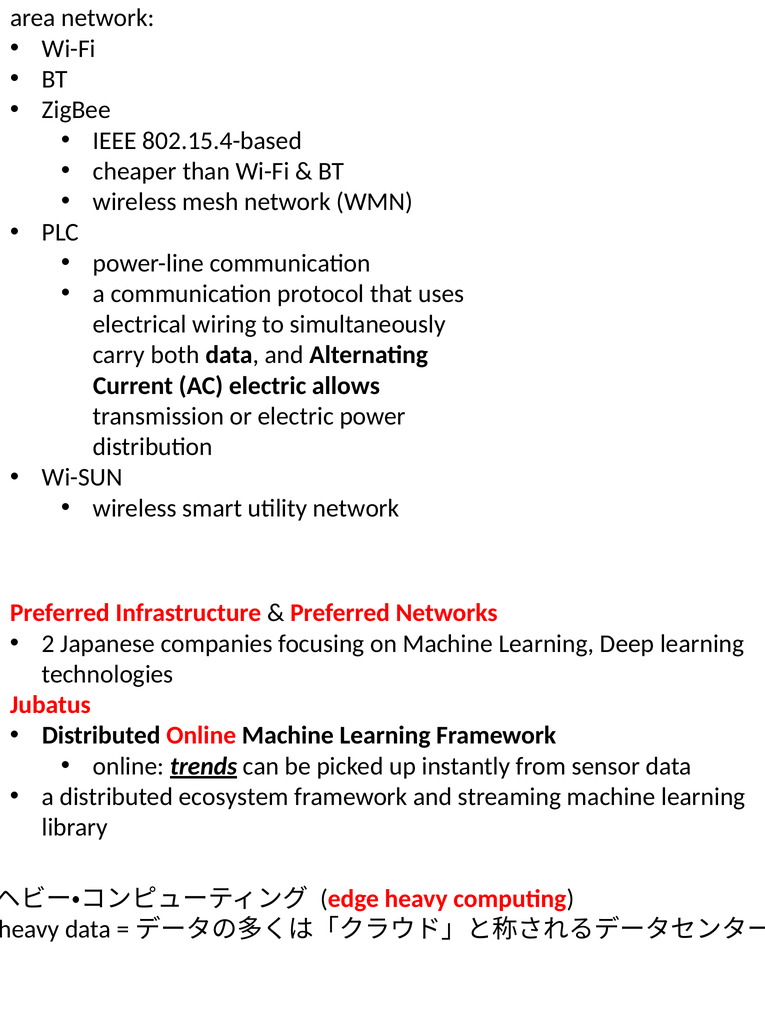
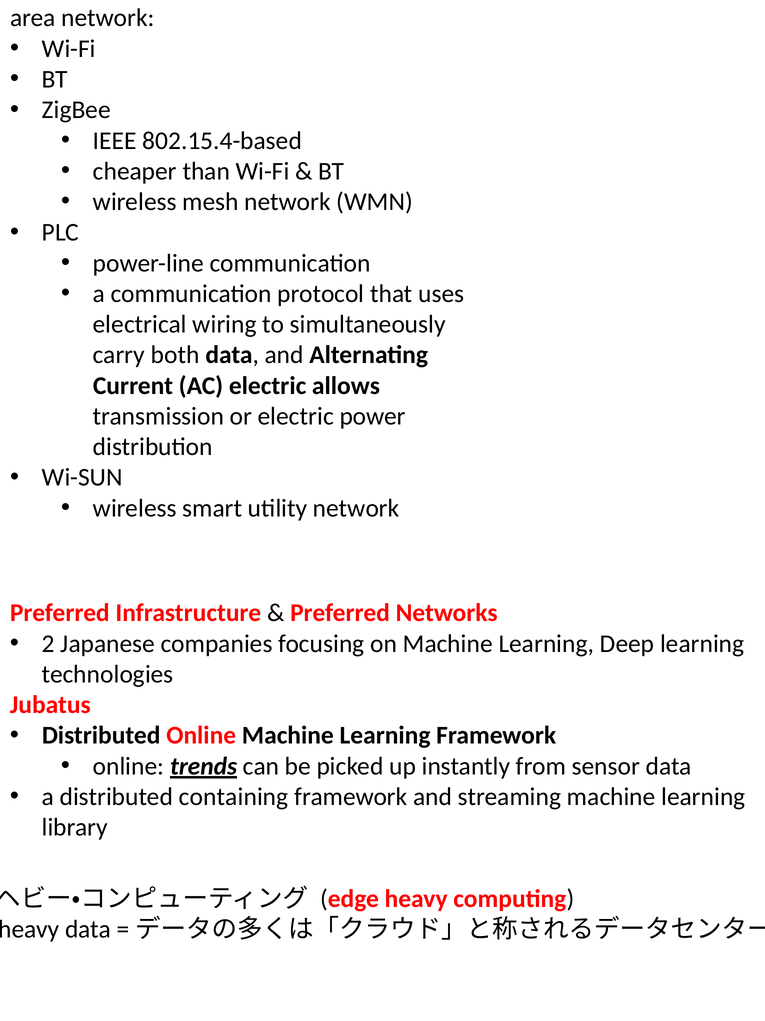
ecosystem: ecosystem -> containing (234, 796)
